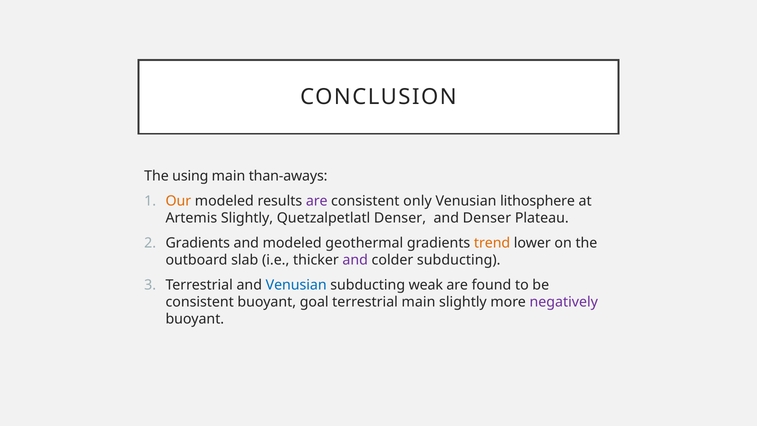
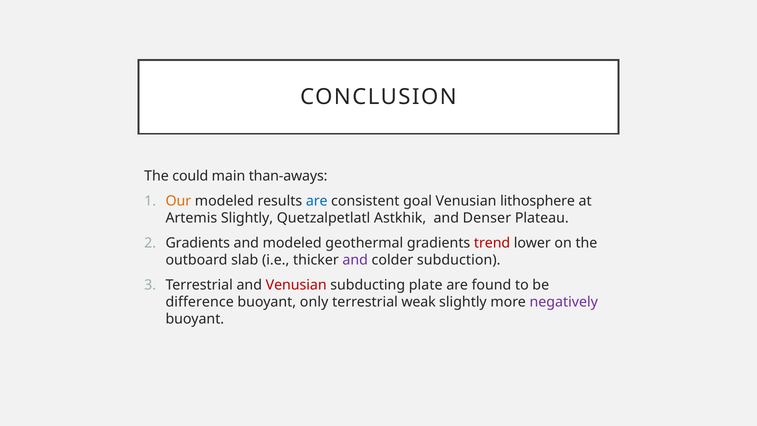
using: using -> could (190, 176)
are colour: purple -> blue (317, 201)
only: only -> goal (418, 201)
Quetzalpetlatl Denser: Denser -> Astkhik (400, 218)
trend colour: orange -> red (492, 243)
colder subducting: subducting -> subduction (459, 260)
Venusian colour: blue -> red (296, 285)
weak: weak -> plate (426, 285)
consistent: consistent -> difference (200, 302)
goal: goal -> only (314, 302)
terrestrial main: main -> weak (419, 302)
